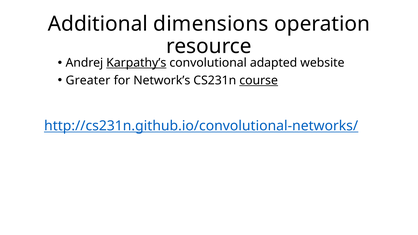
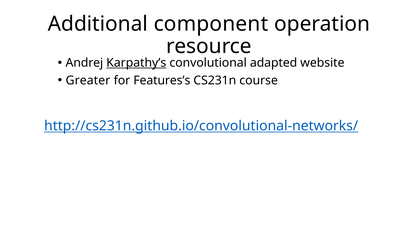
dimensions: dimensions -> component (211, 24)
Network’s: Network’s -> Features’s (162, 80)
course underline: present -> none (259, 80)
